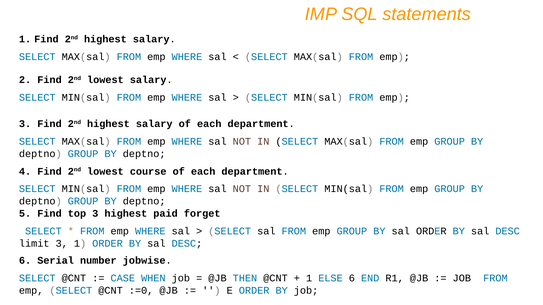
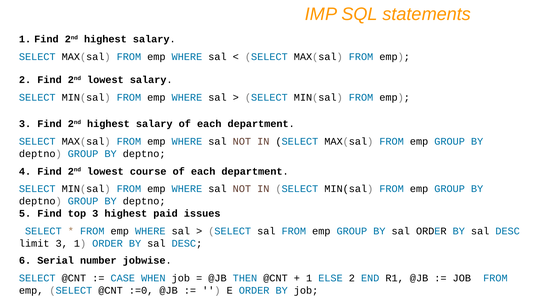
forget: forget -> issues (202, 214)
ELSE 6: 6 -> 2 (352, 279)
